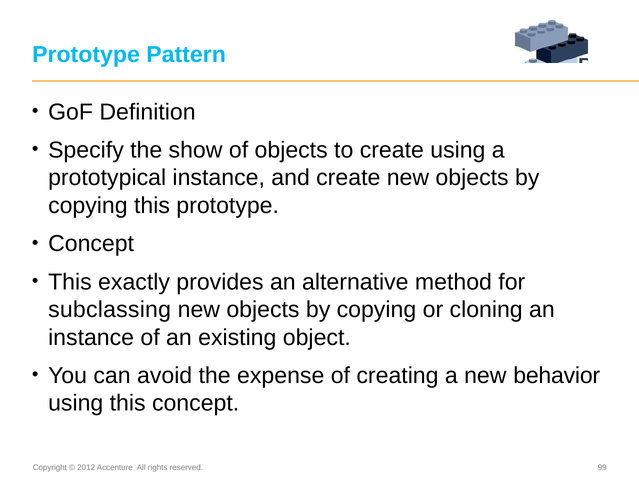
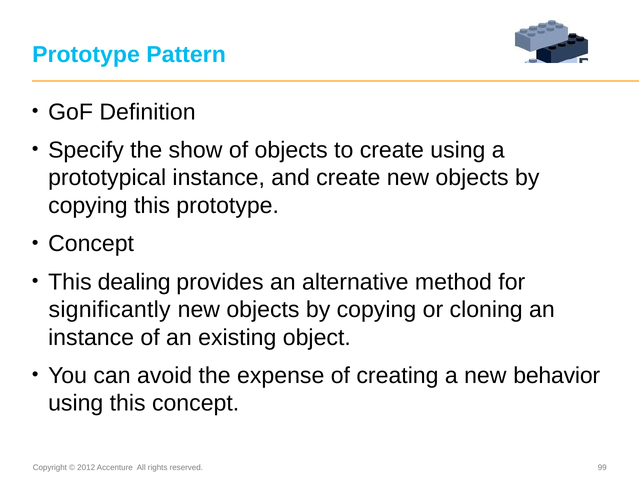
exactly: exactly -> dealing (134, 282)
subclassing: subclassing -> significantly (110, 310)
